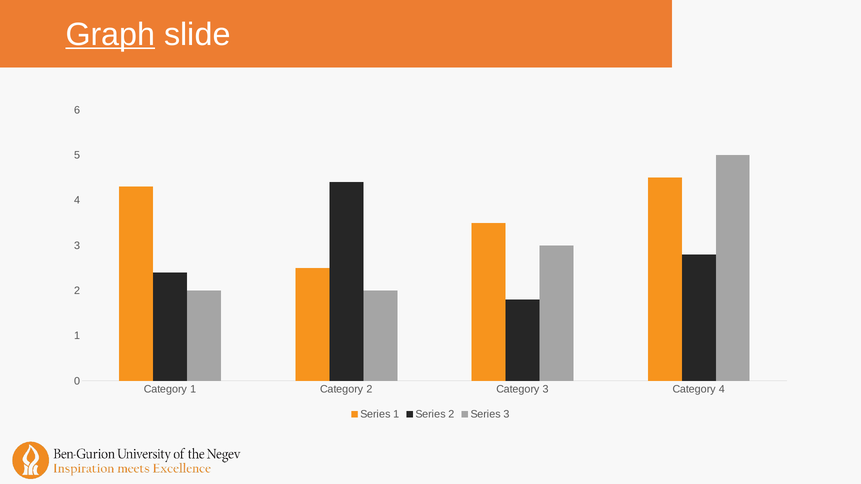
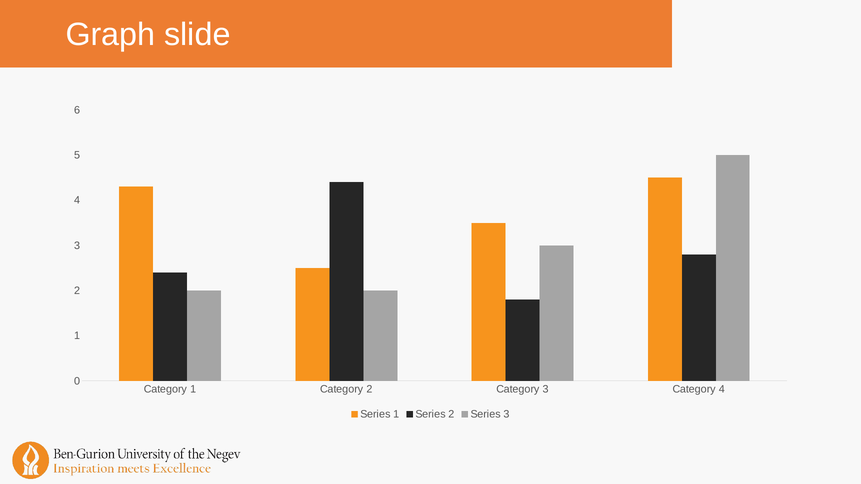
Graph underline: present -> none (110, 34)
